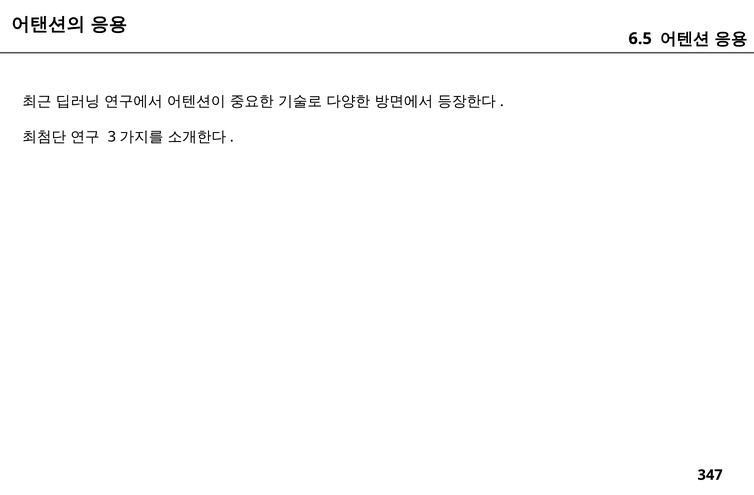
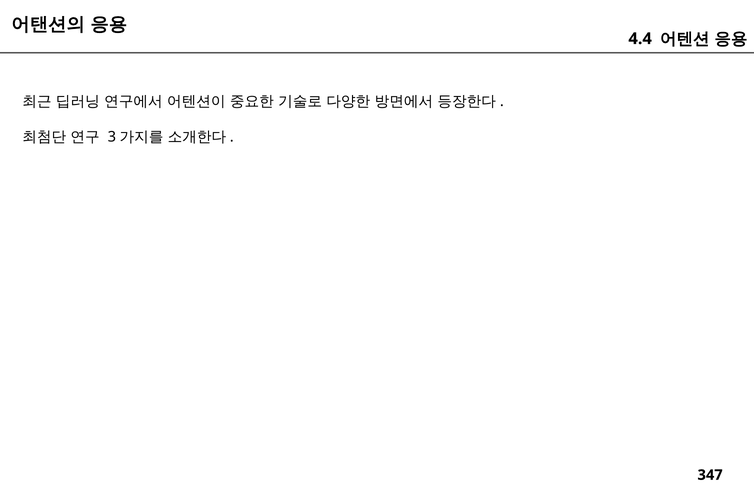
6.5: 6.5 -> 4.4 (640, 39)
